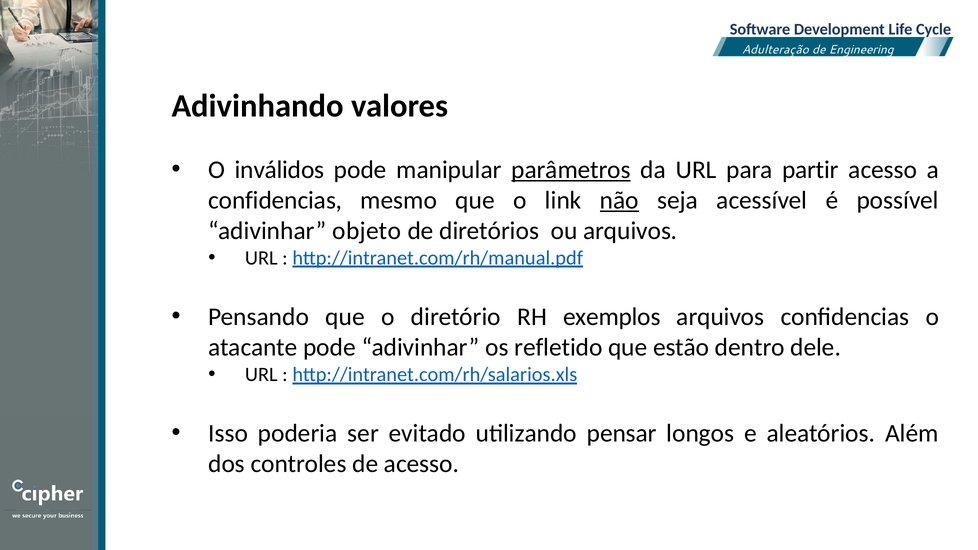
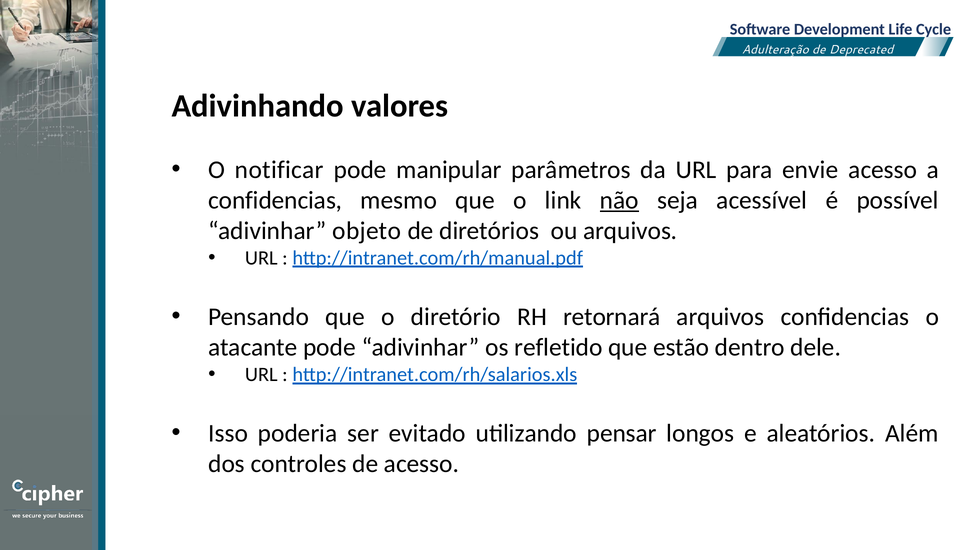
Engineering: Engineering -> Deprecated (861, 50)
inválidos: inválidos -> notificar (279, 170)
parâmetros underline: present -> none (571, 170)
partir: partir -> envie (810, 170)
exemplos: exemplos -> retornará (612, 317)
